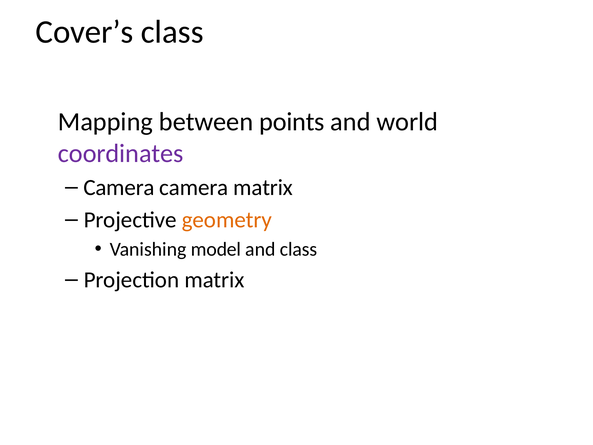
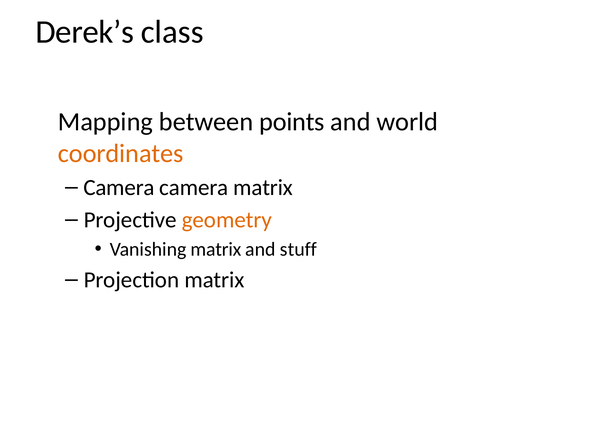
Cover’s: Cover’s -> Derek’s (85, 32)
coordinates colour: purple -> orange (121, 153)
Vanishing model: model -> matrix (216, 249)
and class: class -> stuff (298, 249)
